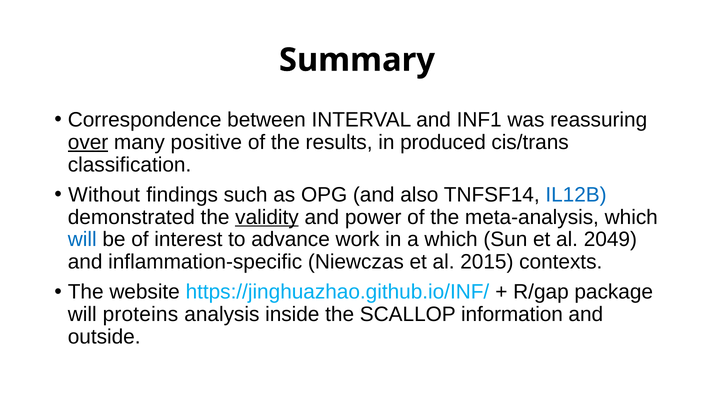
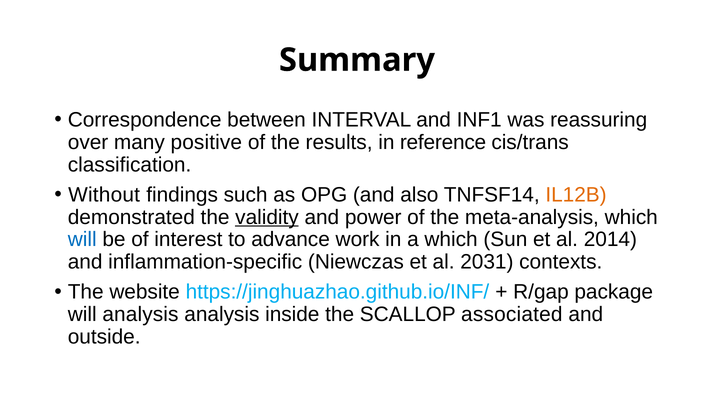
over underline: present -> none (88, 142)
produced: produced -> reference (443, 142)
IL12B colour: blue -> orange (576, 194)
2049: 2049 -> 2014 (610, 239)
2015: 2015 -> 2031 (487, 262)
will proteins: proteins -> analysis (140, 314)
information: information -> associated (512, 314)
